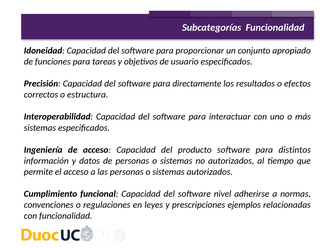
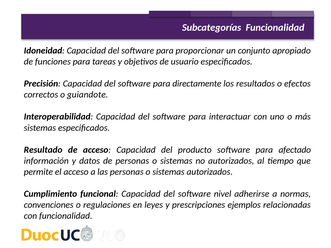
estructura: estructura -> guiandote (88, 95)
Ingeniería: Ingeniería -> Resultado (43, 150)
distintos: distintos -> afectado (295, 150)
